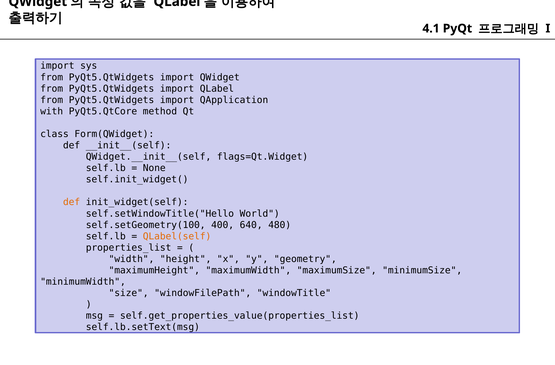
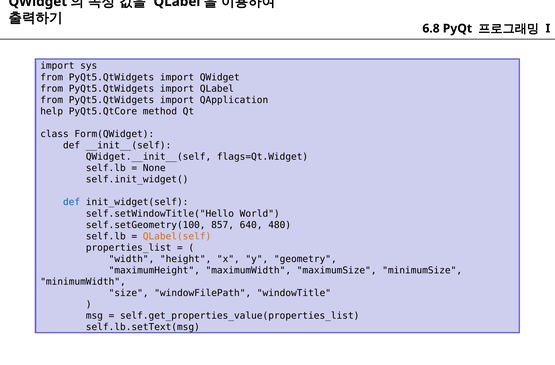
4.1: 4.1 -> 6.8 (431, 28)
with: with -> help (52, 111)
def colour: orange -> blue (72, 202)
400: 400 -> 857 (223, 225)
